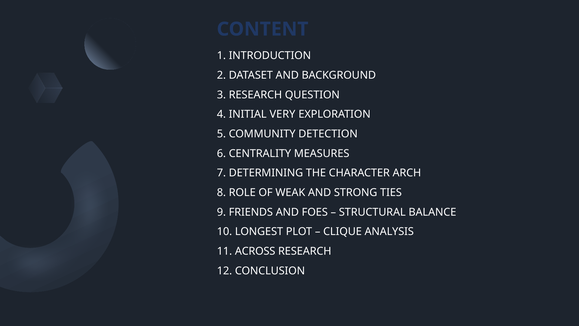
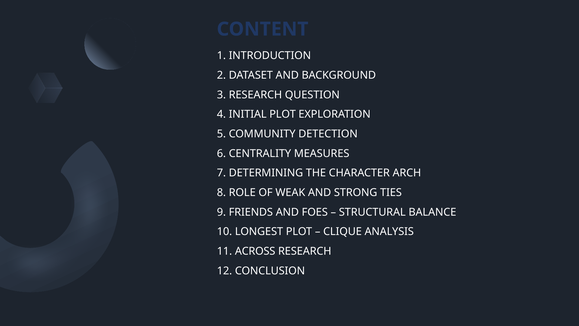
INITIAL VERY: VERY -> PLOT (283, 114)
